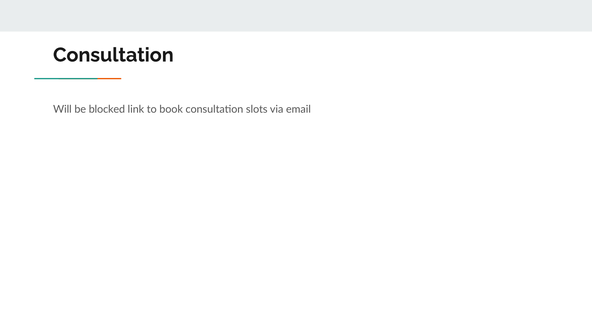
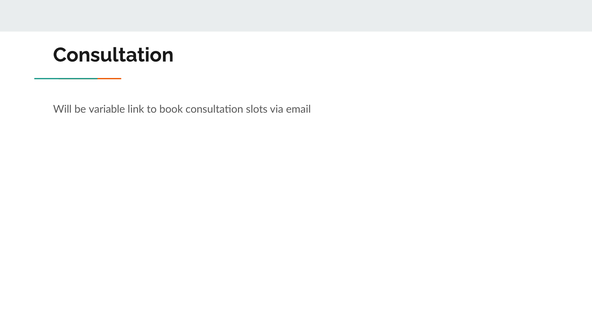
blocked: blocked -> variable (107, 109)
